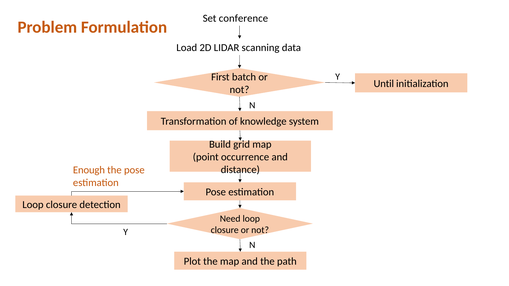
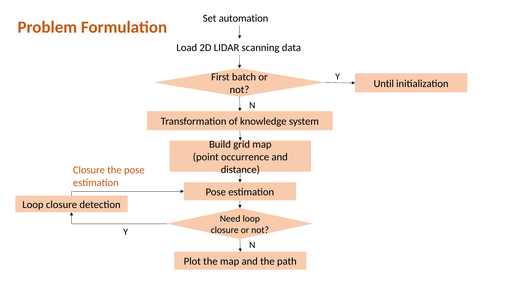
conference: conference -> automation (244, 18)
Enough: Enough -> Closure (89, 170)
